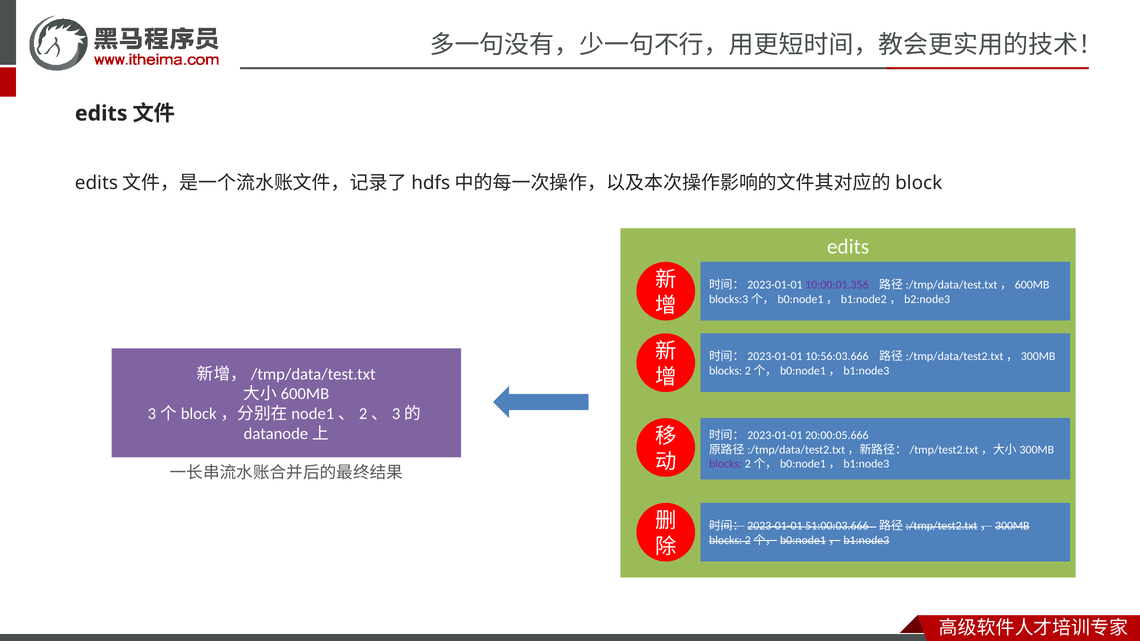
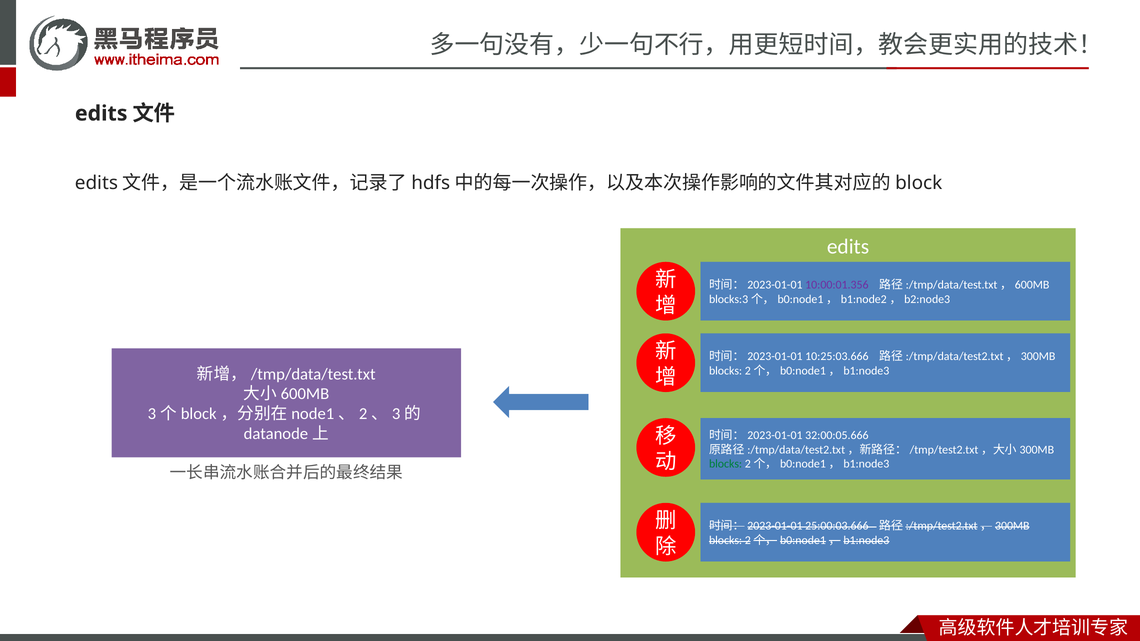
10:56:03.666: 10:56:03.666 -> 10:25:03.666 (837, 356)
20:00:05.666: 20:00:05.666 -> 32:00:05.666 (837, 435)
blocks colour: purple -> green (726, 464)
51:00:03.666: 51:00:03.666 -> 25:00:03.666 (837, 526)
